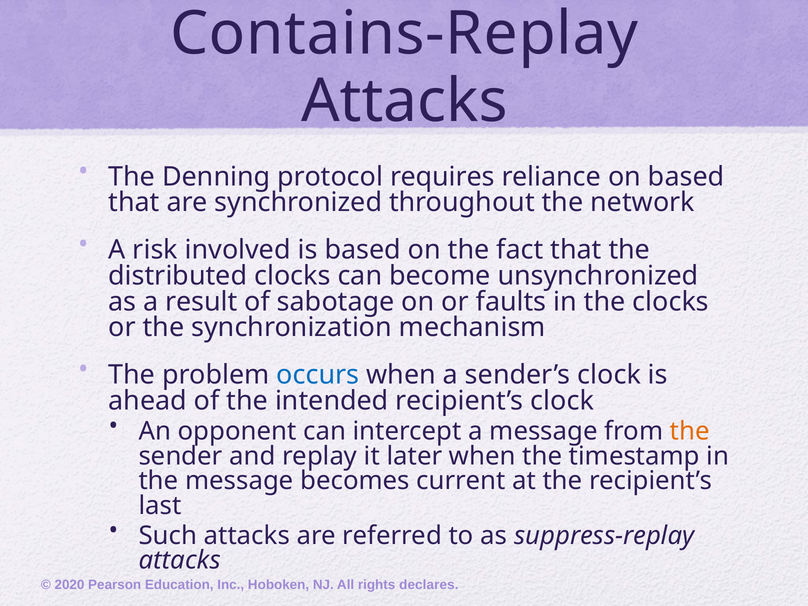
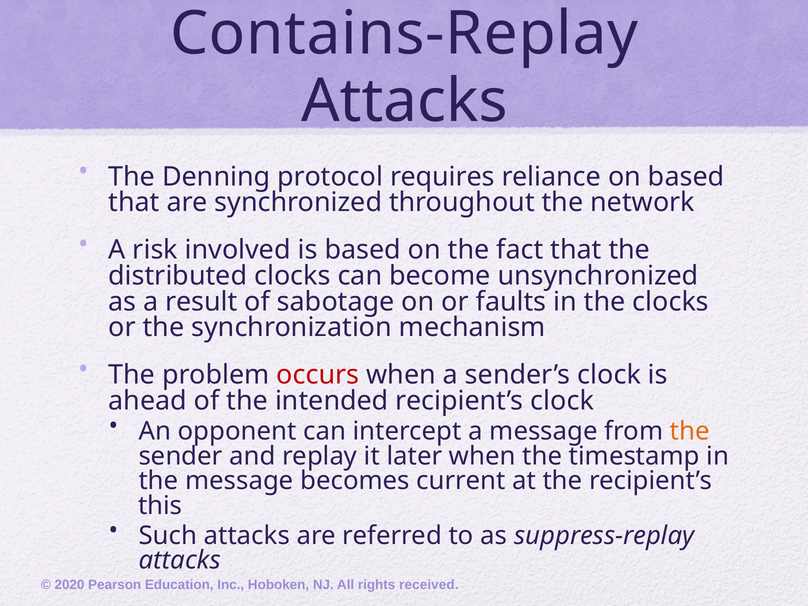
occurs colour: blue -> red (318, 375)
last: last -> this (160, 506)
declares: declares -> received (429, 585)
